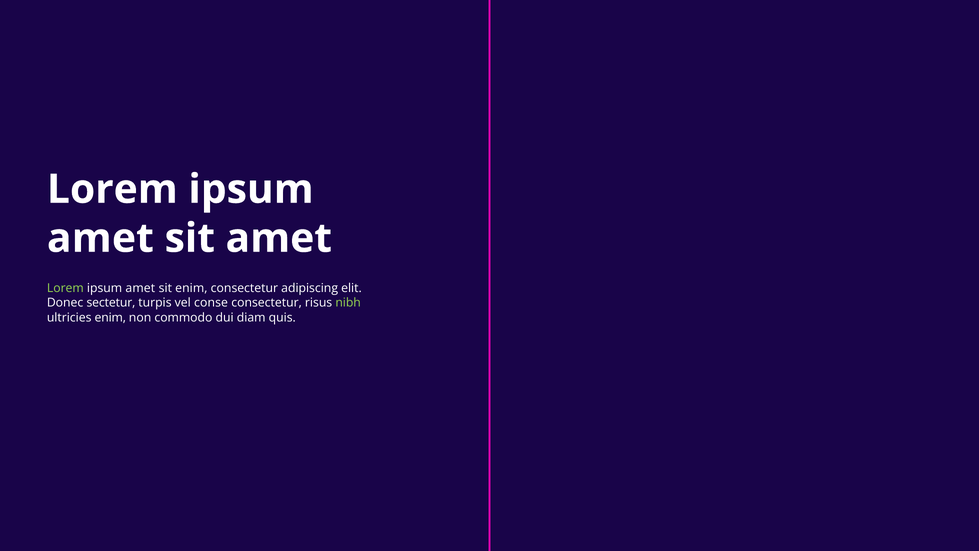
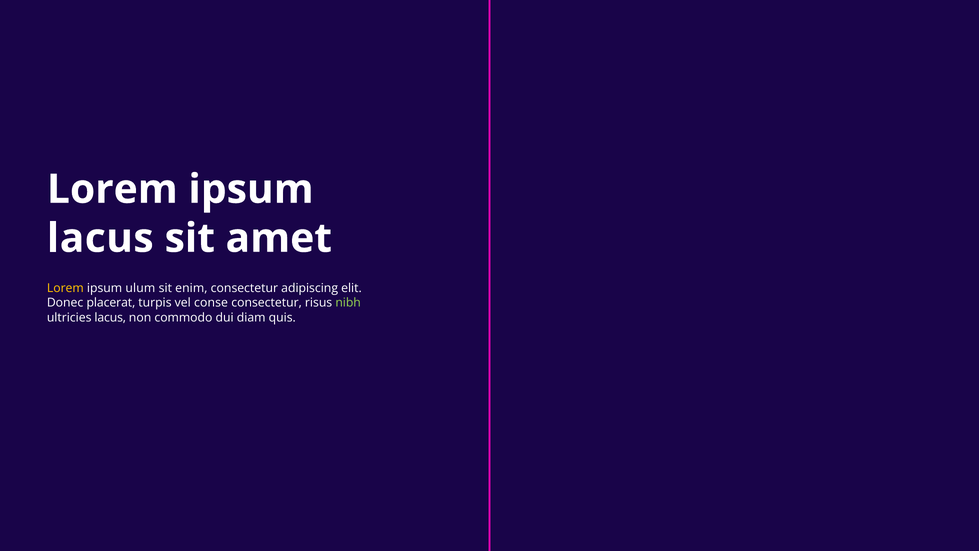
amet: amet -> lacus (100, 238)
Lorem colour: light green -> yellow (65, 288)
amet: amet -> ulum (140, 288)
sectetur: sectetur -> placerat (111, 303)
ultricies enim: enim -> lacus (110, 317)
